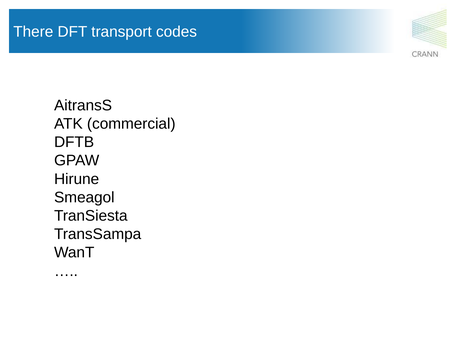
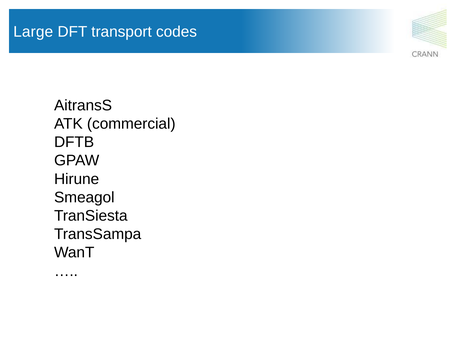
There: There -> Large (33, 32)
